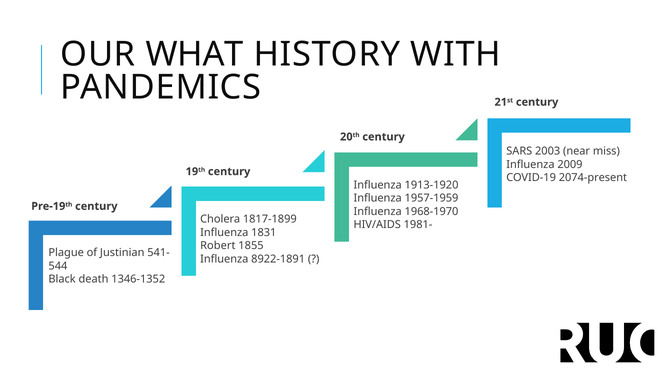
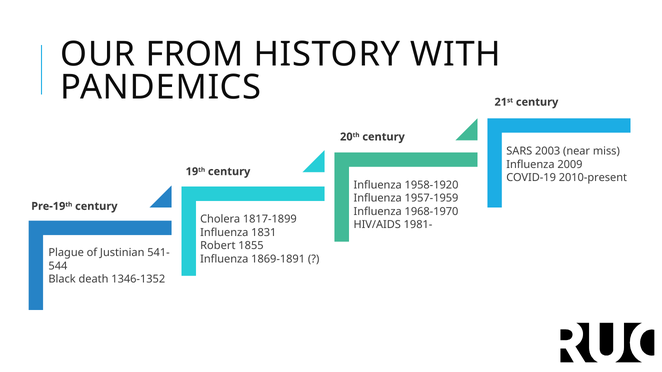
WHAT: WHAT -> FROM (195, 54)
2074-present: 2074-present -> 2010-present (593, 178)
1913-1920: 1913-1920 -> 1958-1920 (432, 185)
8922-1891: 8922-1891 -> 1869-1891 (278, 259)
